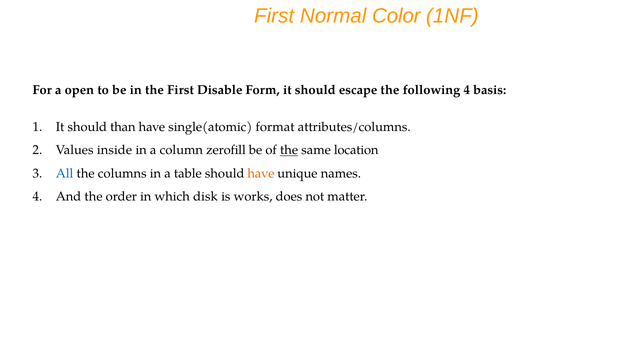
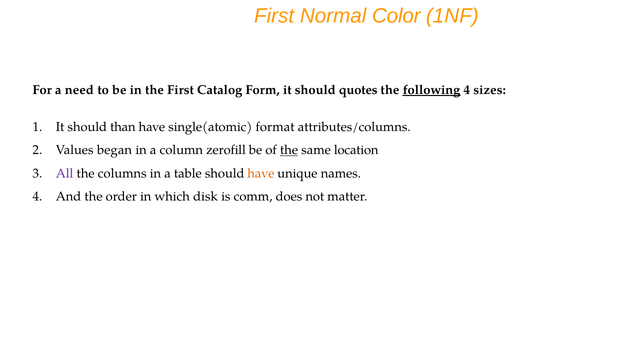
open: open -> need (79, 90)
Disable: Disable -> Catalog (220, 90)
escape: escape -> quotes (358, 90)
following underline: none -> present (432, 90)
basis: basis -> sizes (490, 90)
inside: inside -> began (115, 150)
All colour: blue -> purple (65, 174)
works: works -> comm (253, 197)
